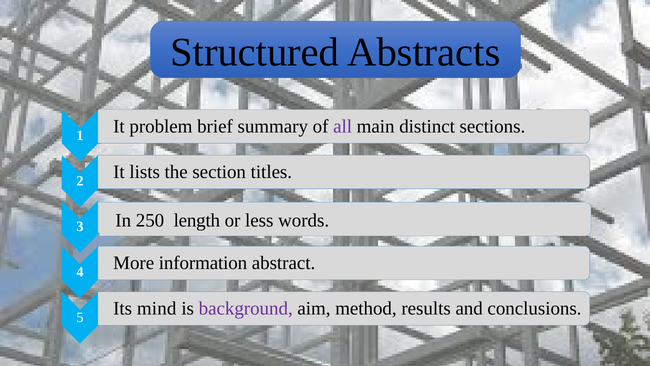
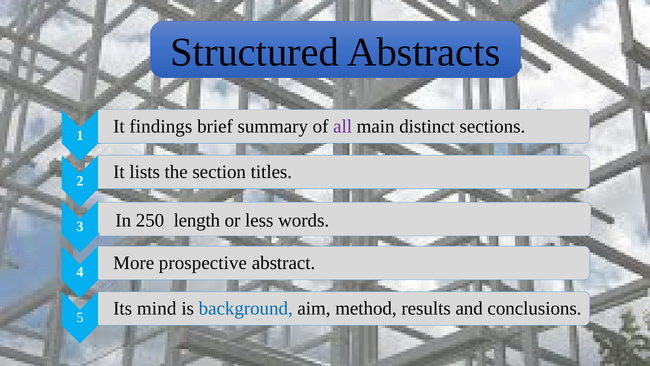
problem: problem -> findings (161, 126)
information: information -> prospective (203, 263)
background colour: purple -> blue (246, 308)
